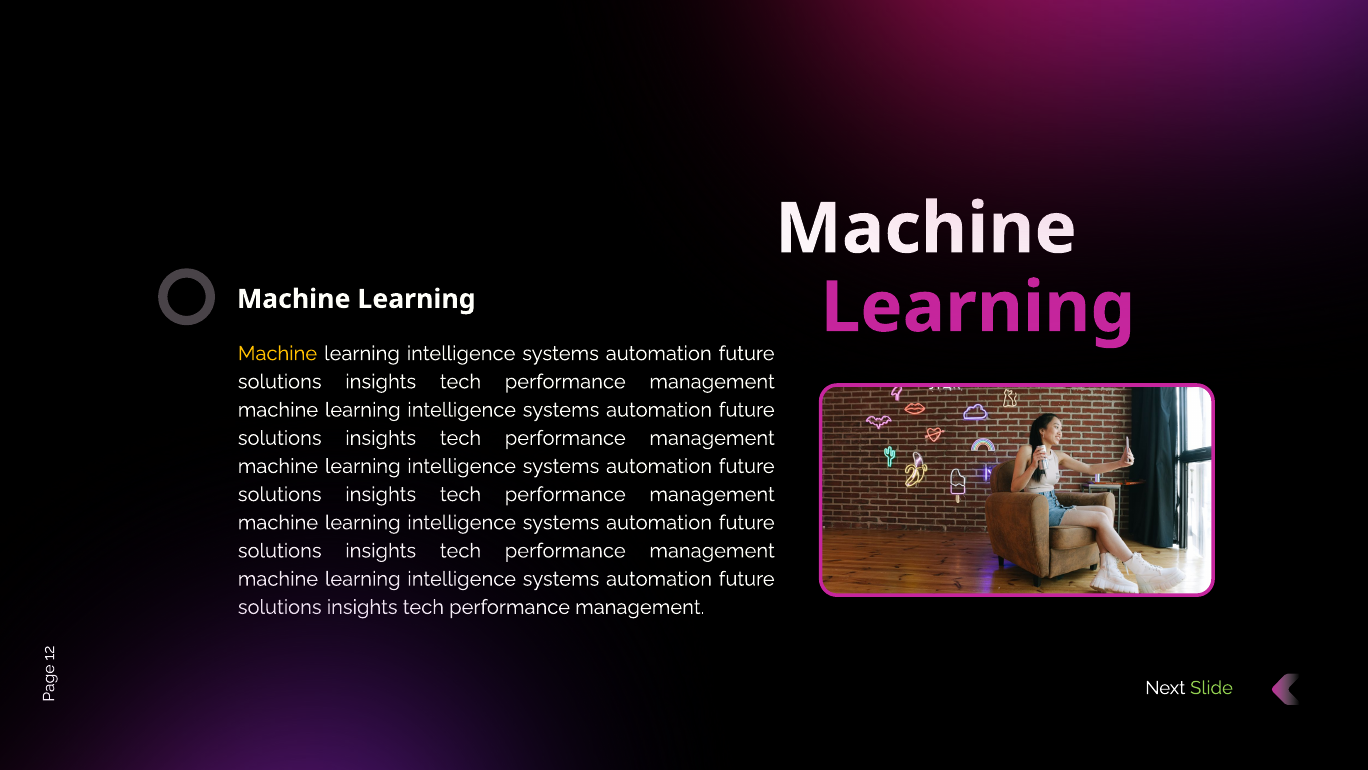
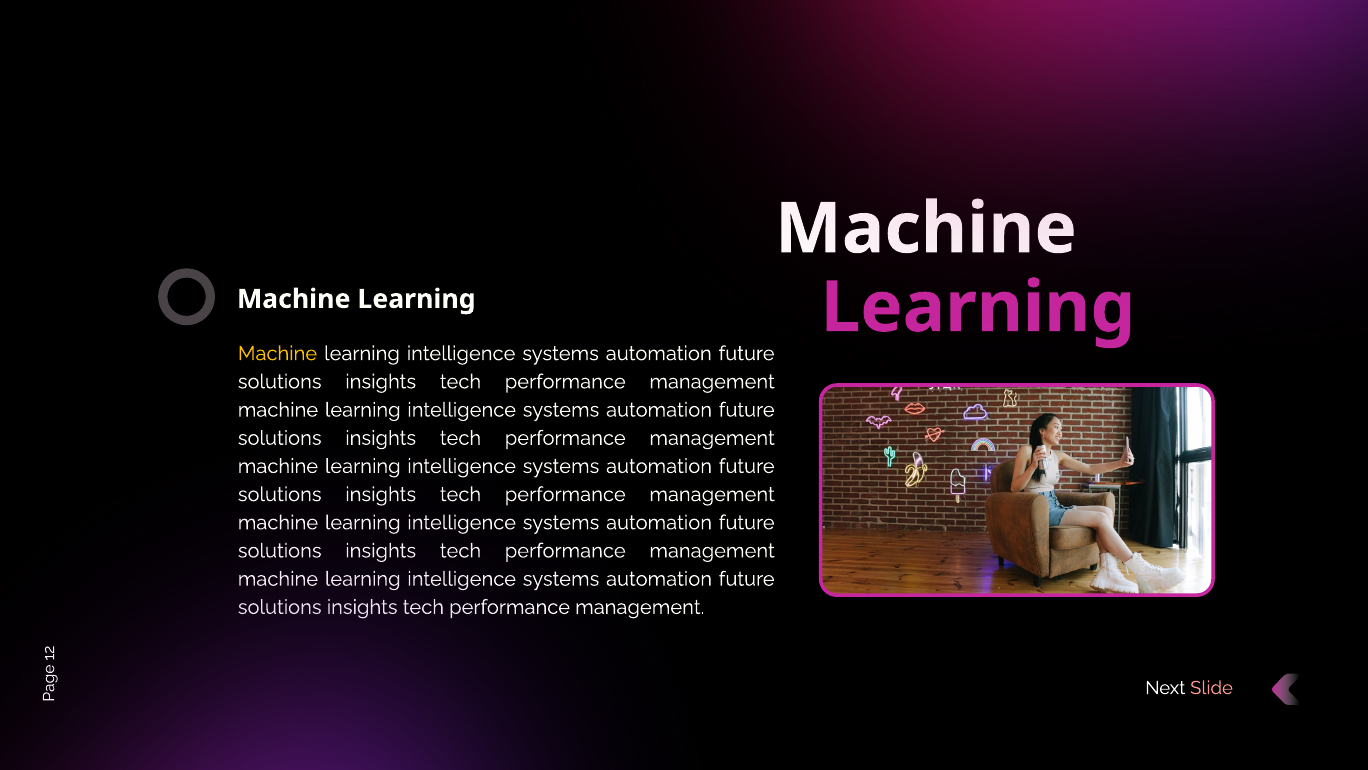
Slide colour: light green -> pink (1212, 687)
